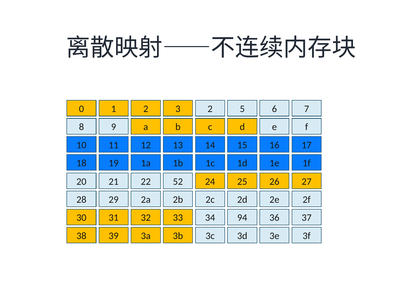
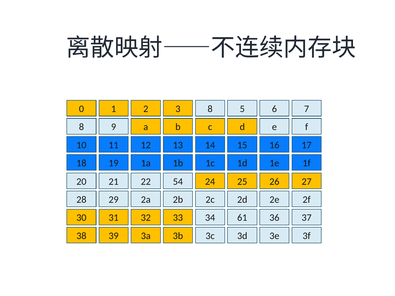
3 2: 2 -> 8 (210, 109)
52: 52 -> 54 (178, 182)
94: 94 -> 61 (242, 218)
